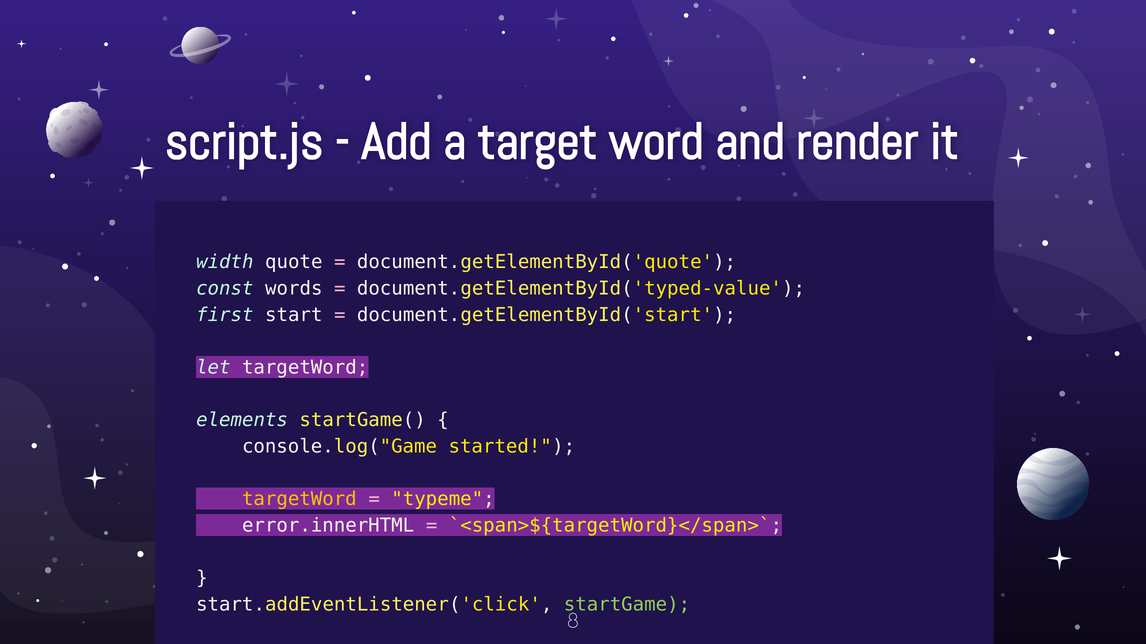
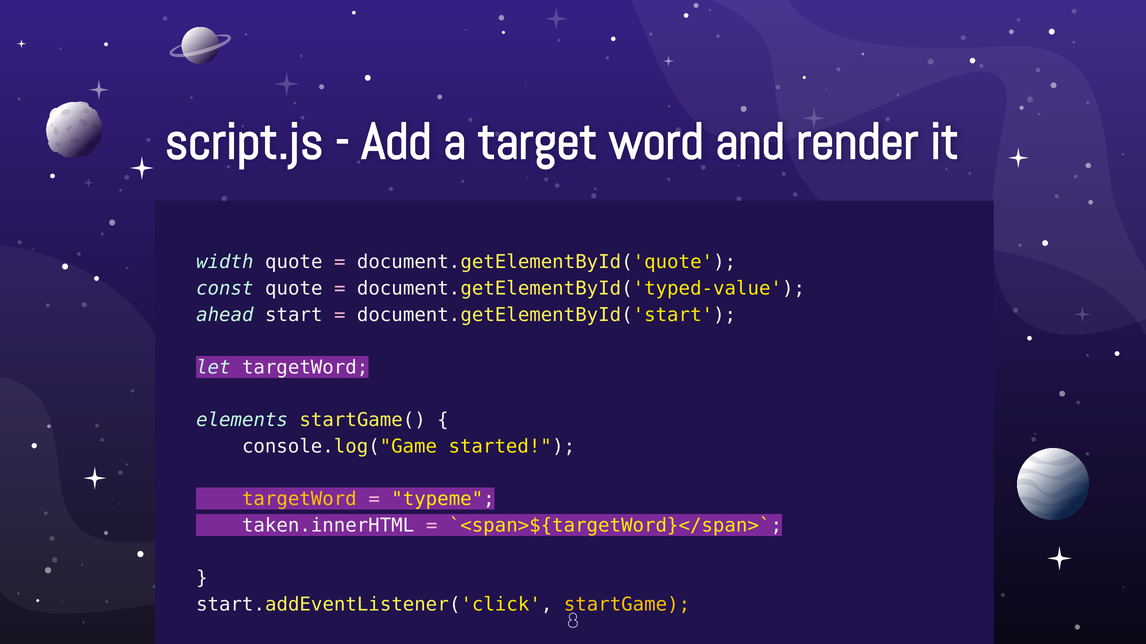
const words: words -> quote (294, 289)
first: first -> ahead (225, 315)
error.innerHTML: error.innerHTML -> taken.innerHTML (328, 526)
startGame colour: light green -> yellow (627, 605)
